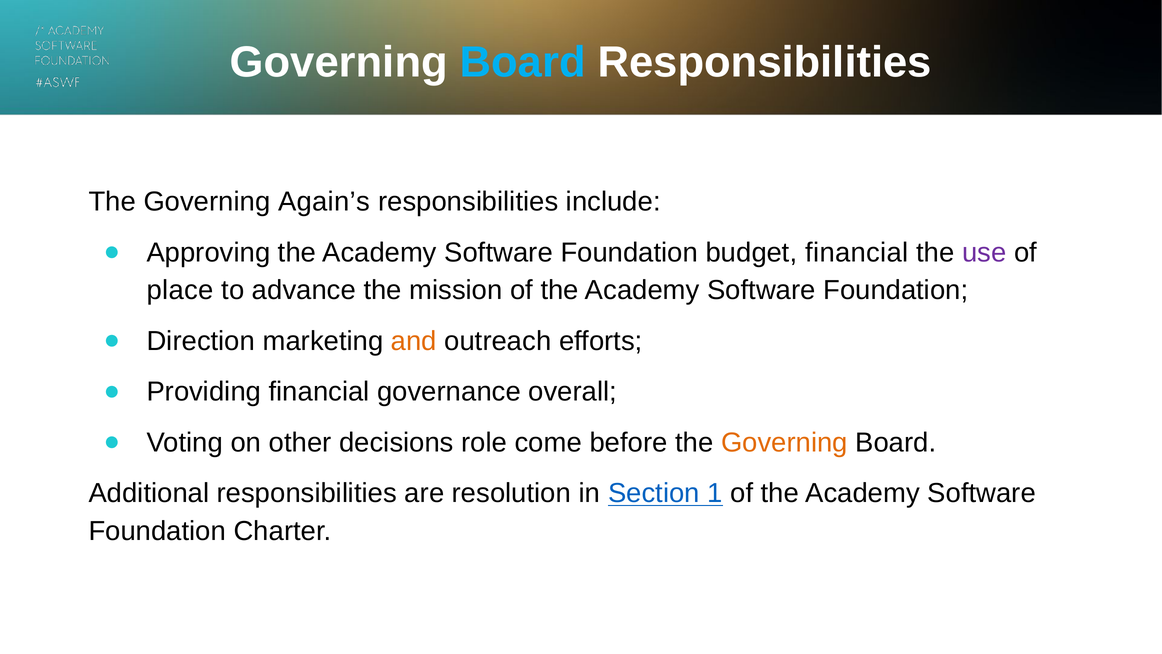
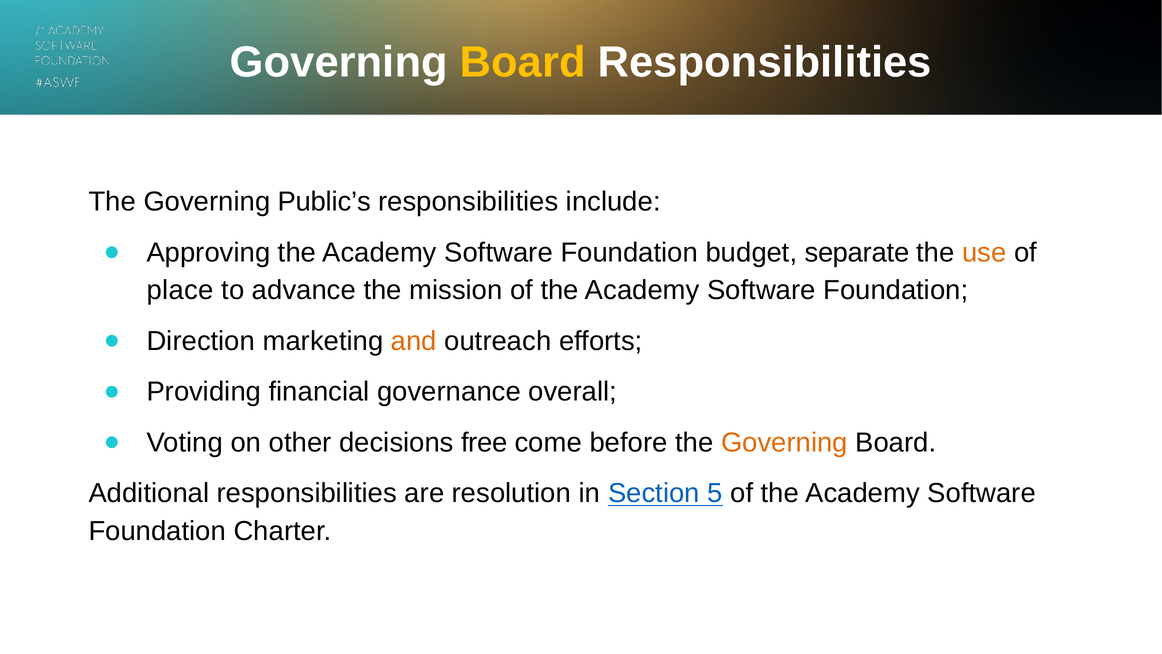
Board colour: light blue -> yellow (523, 62)
Again’s: Again’s -> Public’s (324, 202)
budget financial: financial -> separate (857, 252)
use colour: purple -> orange (984, 252)
role: role -> free (484, 442)
1: 1 -> 5 (715, 493)
